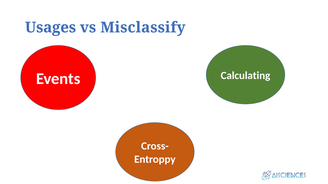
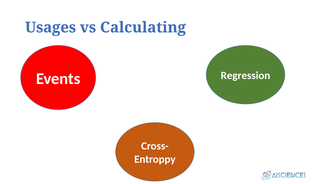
Misclassify: Misclassify -> Calculating (143, 28)
Calculating: Calculating -> Regression (245, 76)
